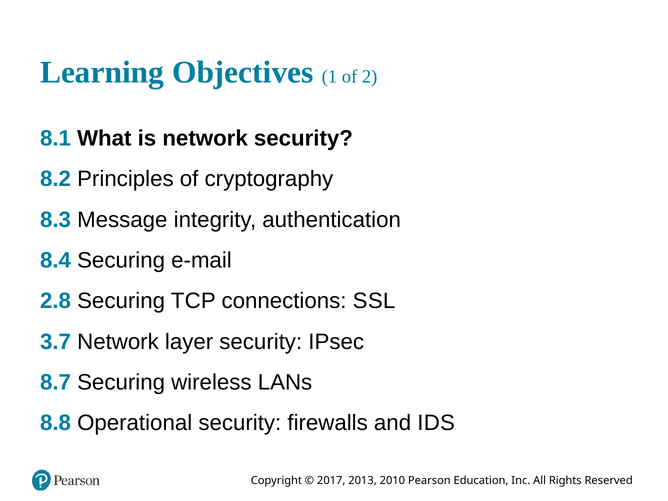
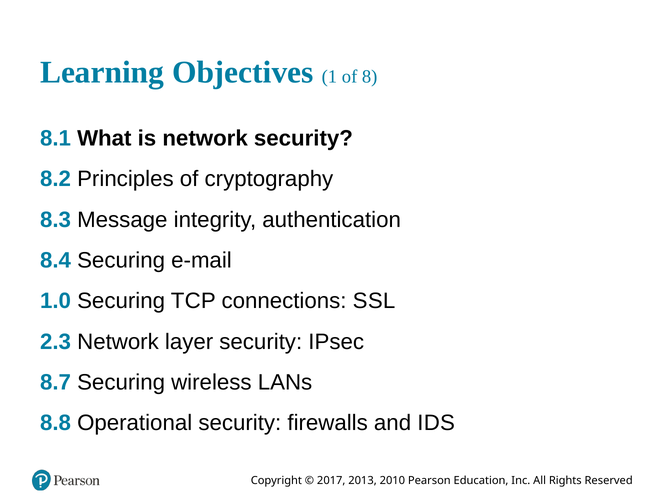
2: 2 -> 8 (370, 77)
2.8: 2.8 -> 1.0 (56, 301)
3.7: 3.7 -> 2.3 (56, 342)
